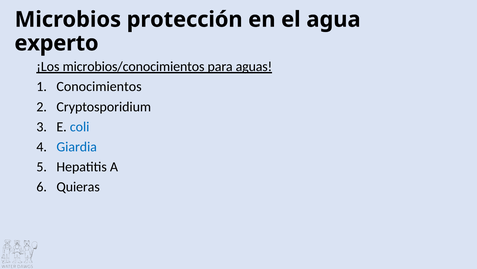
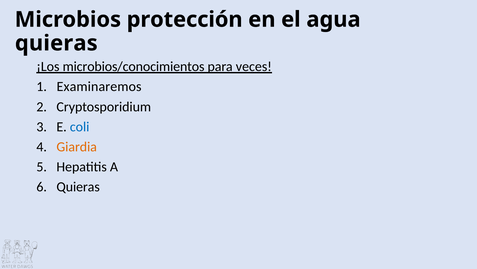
experto: experto -> quieras (56, 43)
aguas: aguas -> veces (254, 67)
Conocimientos: Conocimientos -> Examinaremos (99, 87)
Giardia colour: blue -> orange (77, 146)
